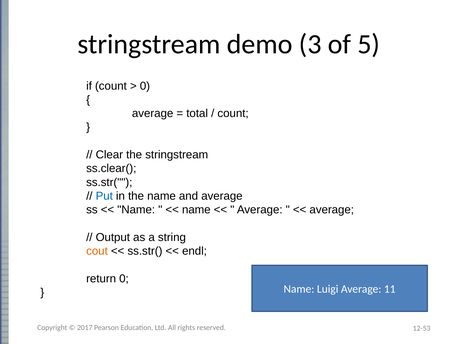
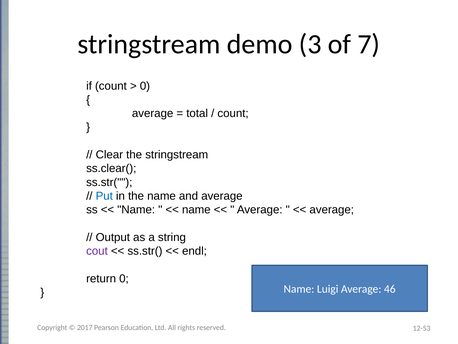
5: 5 -> 7 (369, 44)
cout colour: orange -> purple (97, 251)
11: 11 -> 46 (390, 289)
